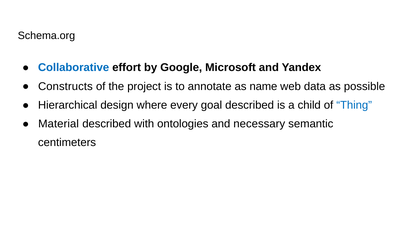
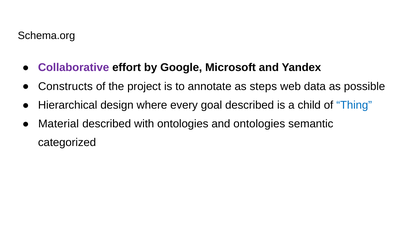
Collaborative colour: blue -> purple (74, 68)
name: name -> steps (263, 86)
and necessary: necessary -> ontologies (259, 124)
centimeters: centimeters -> categorized (67, 143)
